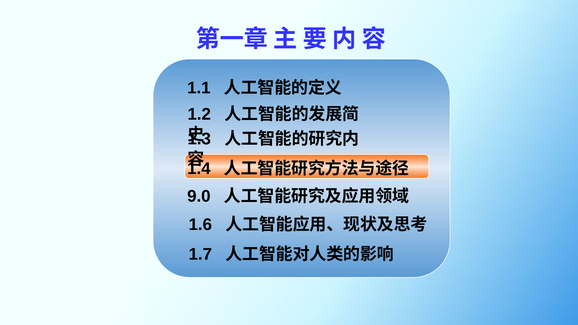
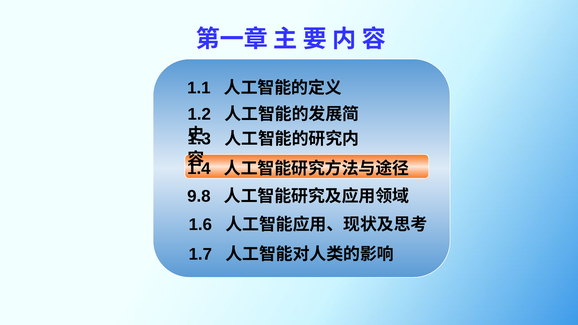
9.0: 9.0 -> 9.8 (199, 196)
